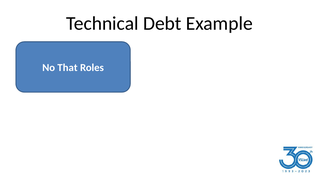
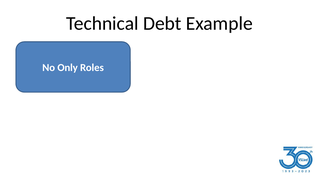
That: That -> Only (68, 68)
